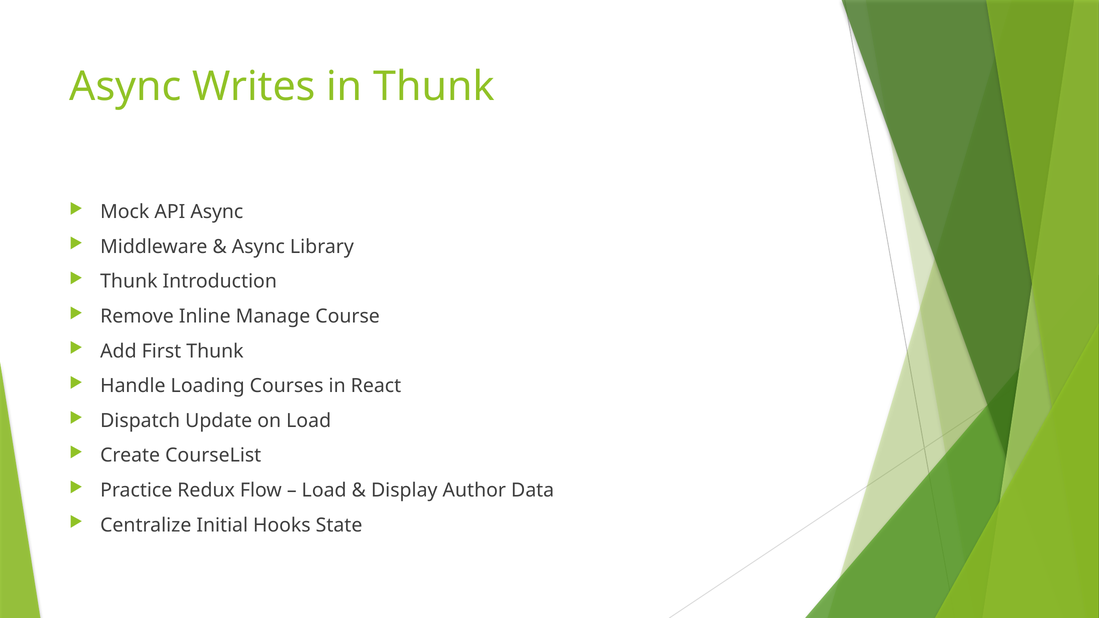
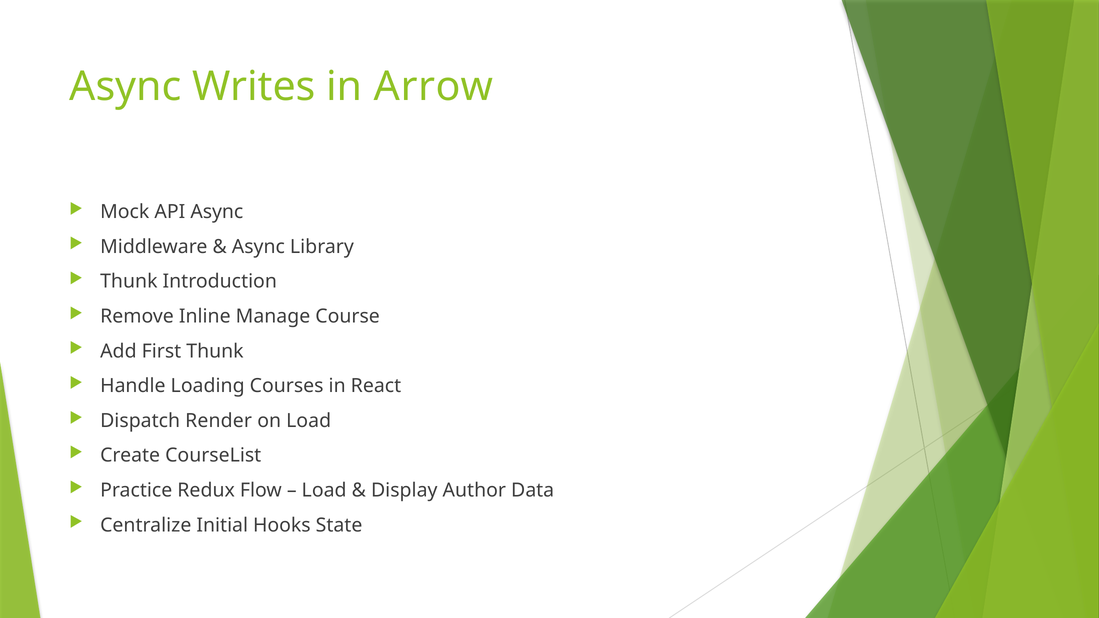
in Thunk: Thunk -> Arrow (434, 87)
Update: Update -> Render (219, 421)
